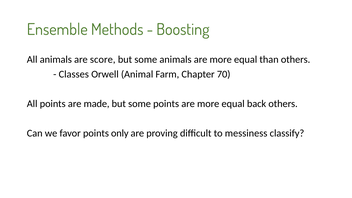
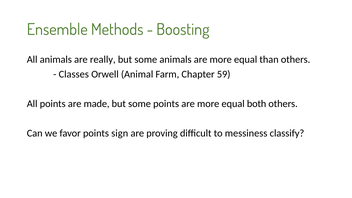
score: score -> really (103, 60)
70: 70 -> 59 (224, 74)
back: back -> both (257, 104)
only: only -> sign (120, 133)
